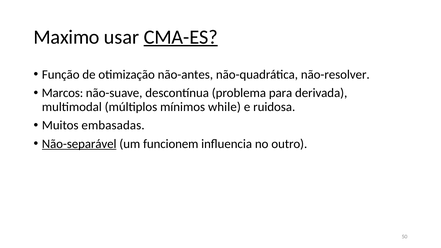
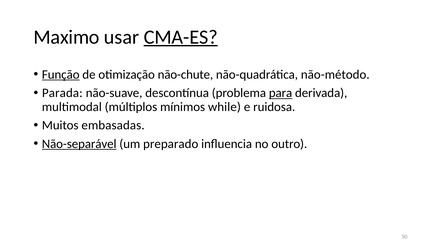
Função underline: none -> present (61, 75)
não-antes: não-antes -> não-chute (185, 75)
não-resolver: não-resolver -> não-método (335, 75)
Marcos: Marcos -> Parada (62, 93)
para underline: none -> present (281, 93)
funcionem: funcionem -> preparado (171, 144)
